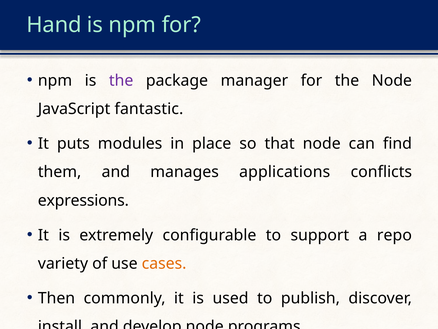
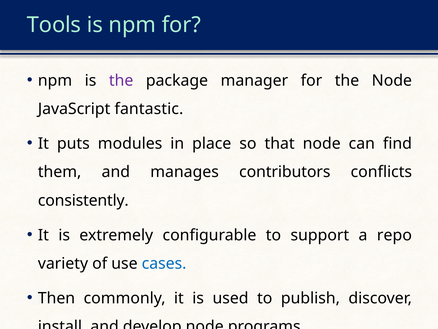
Hand: Hand -> Tools (54, 25)
applications: applications -> contributors (285, 172)
expressions: expressions -> consistently (83, 200)
cases colour: orange -> blue (164, 263)
